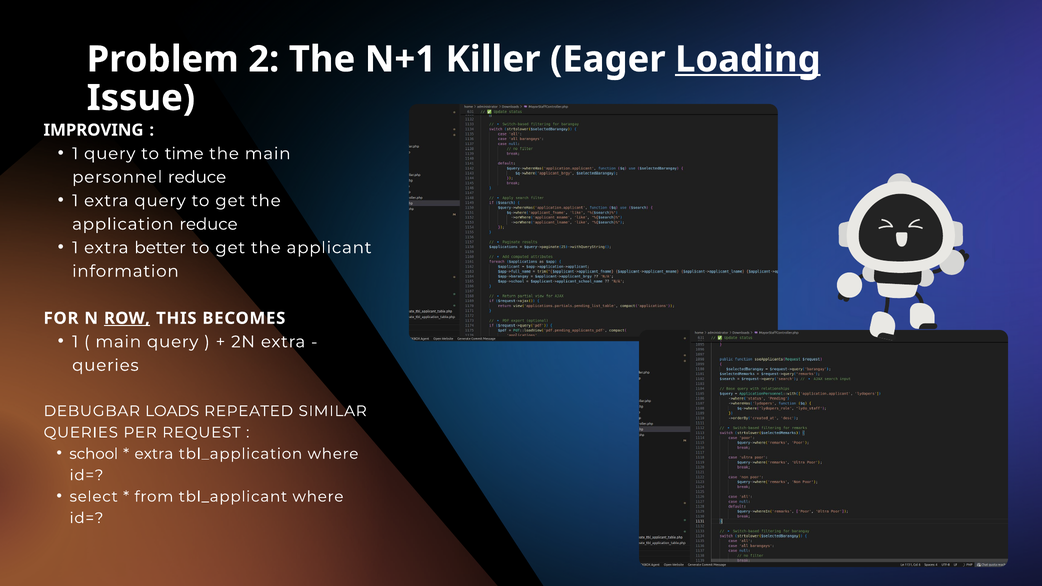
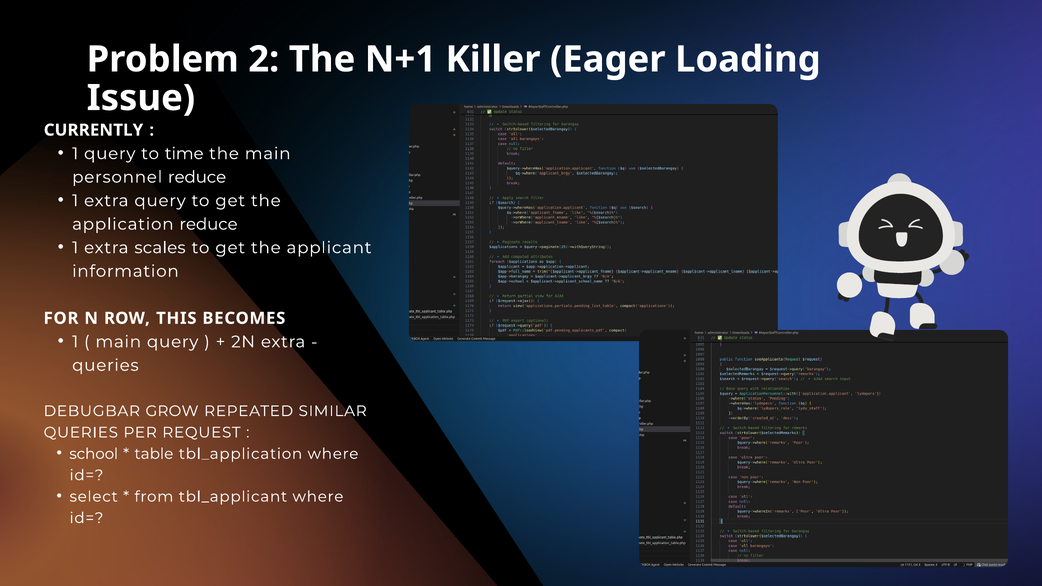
Loading underline: present -> none (748, 59)
IMPROVING: IMPROVING -> CURRENTLY (93, 130)
better: better -> scales (160, 248)
ROW underline: present -> none (127, 318)
LOADS: LOADS -> GROW (172, 411)
extra: extra -> table (154, 454)
